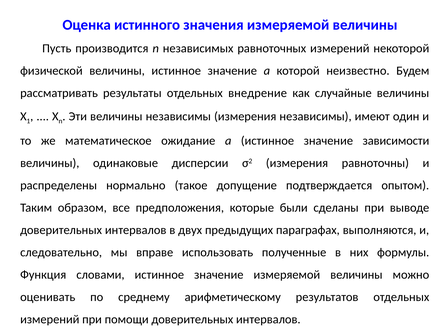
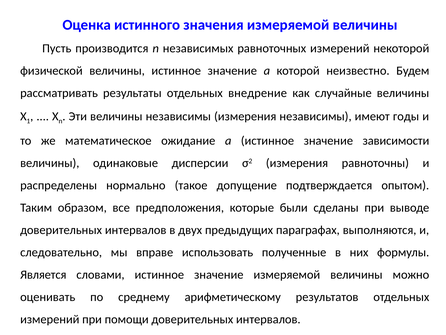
один: один -> годы (406, 116)
Функция: Функция -> Является (43, 274)
